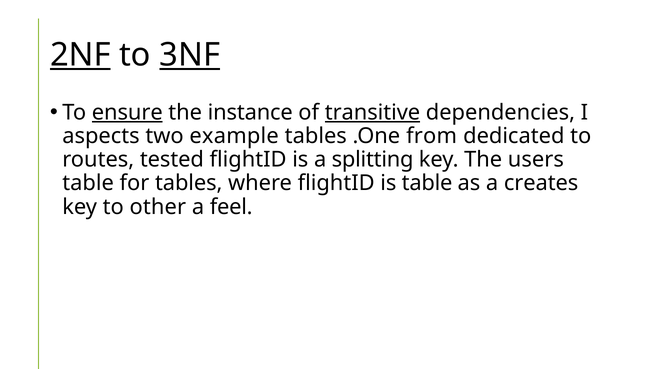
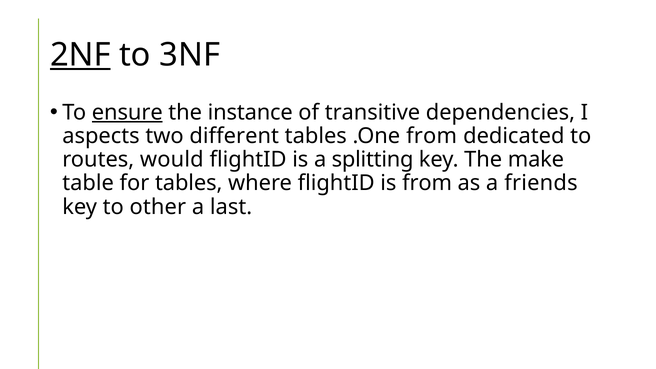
3NF underline: present -> none (190, 55)
transitive underline: present -> none (372, 112)
example: example -> different (234, 136)
tested: tested -> would (172, 160)
users: users -> make (536, 160)
is table: table -> from (427, 183)
creates: creates -> friends (541, 183)
feel: feel -> last (231, 207)
